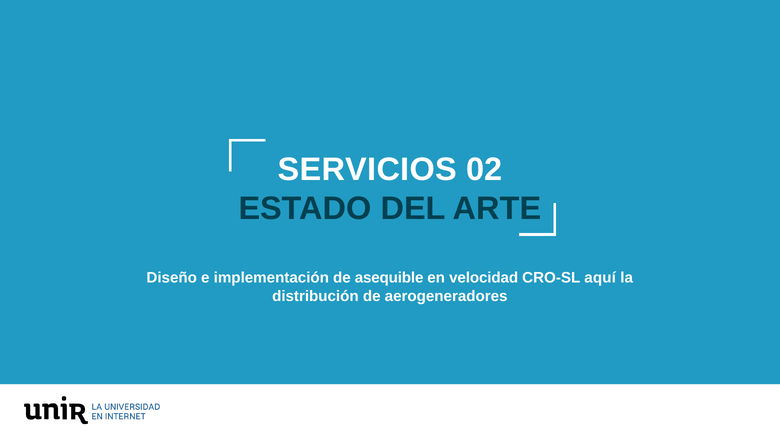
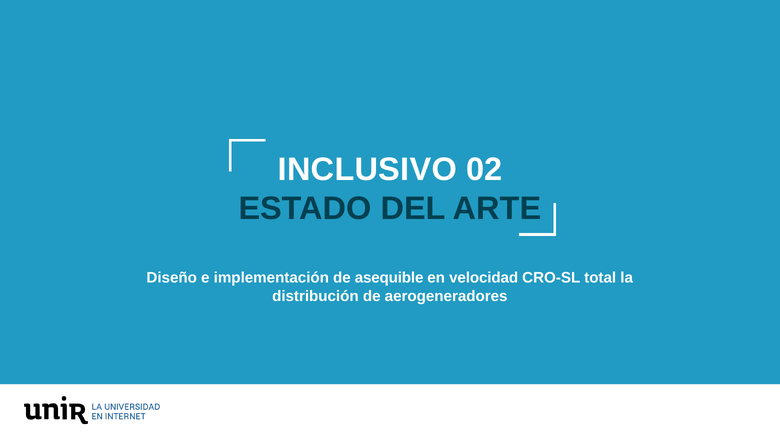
SERVICIOS: SERVICIOS -> INCLUSIVO (367, 170)
aquí: aquí -> total (600, 278)
